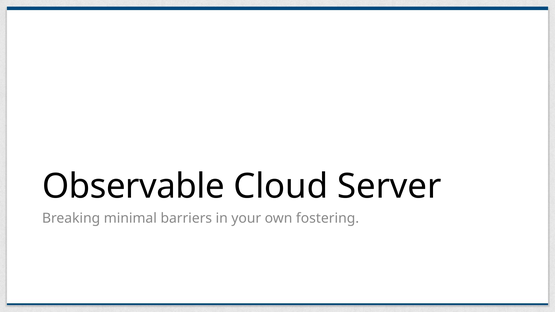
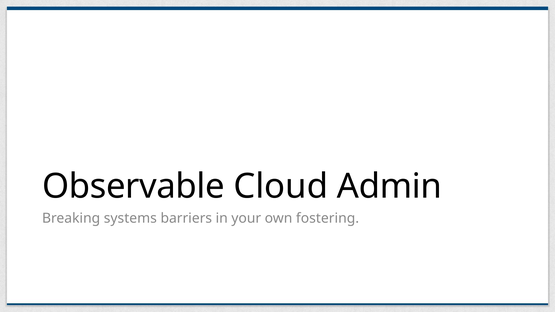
Server: Server -> Admin (389, 187)
minimal: minimal -> systems (130, 218)
